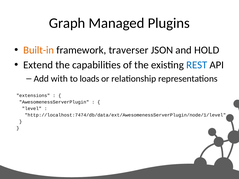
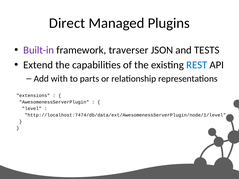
Graph: Graph -> Direct (67, 23)
Built-in colour: orange -> purple (39, 50)
HOLD: HOLD -> TESTS (207, 50)
loads: loads -> parts (90, 79)
